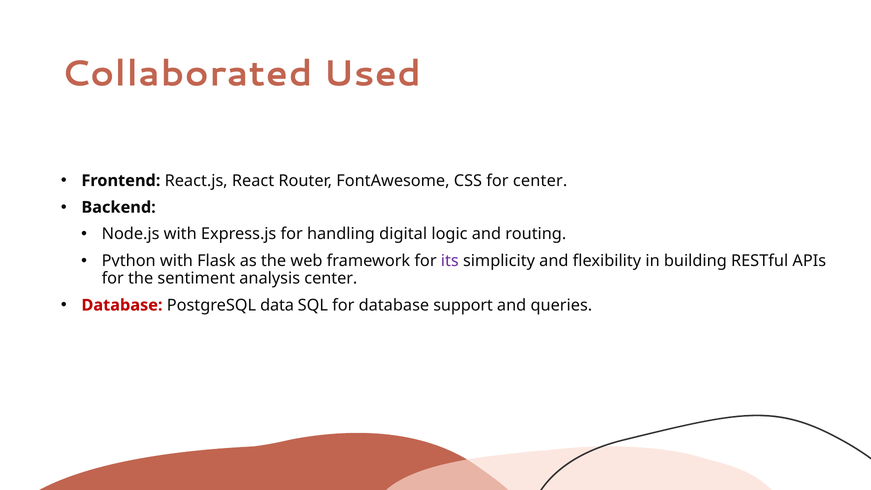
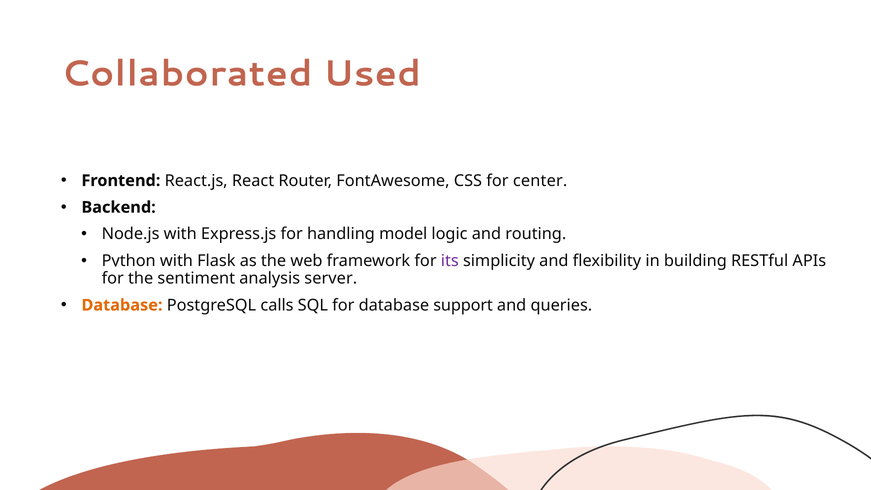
digital: digital -> model (403, 234)
analysis center: center -> server (331, 278)
Database colour: red -> orange (122, 305)
data: data -> calls (277, 305)
